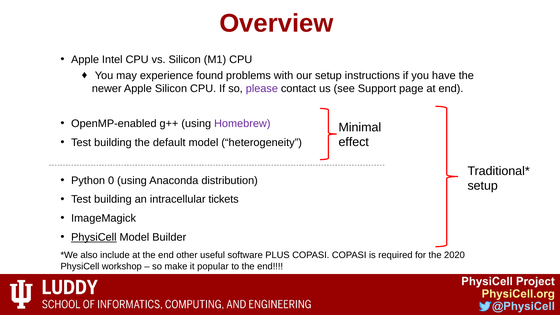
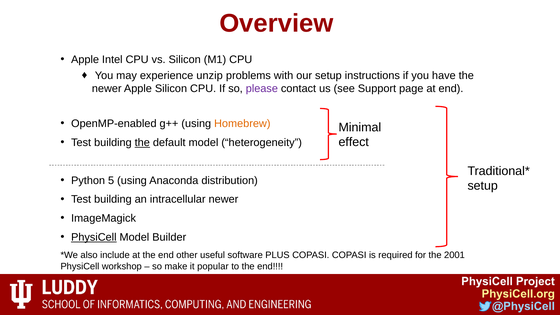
found: found -> unzip (210, 76)
Homebrew colour: purple -> orange (242, 124)
the underline: none -> present (142, 143)
0: 0 -> 5 (111, 180)
intracellular tickets: tickets -> newer (223, 199)
2020: 2020 -> 2001 (454, 255)
